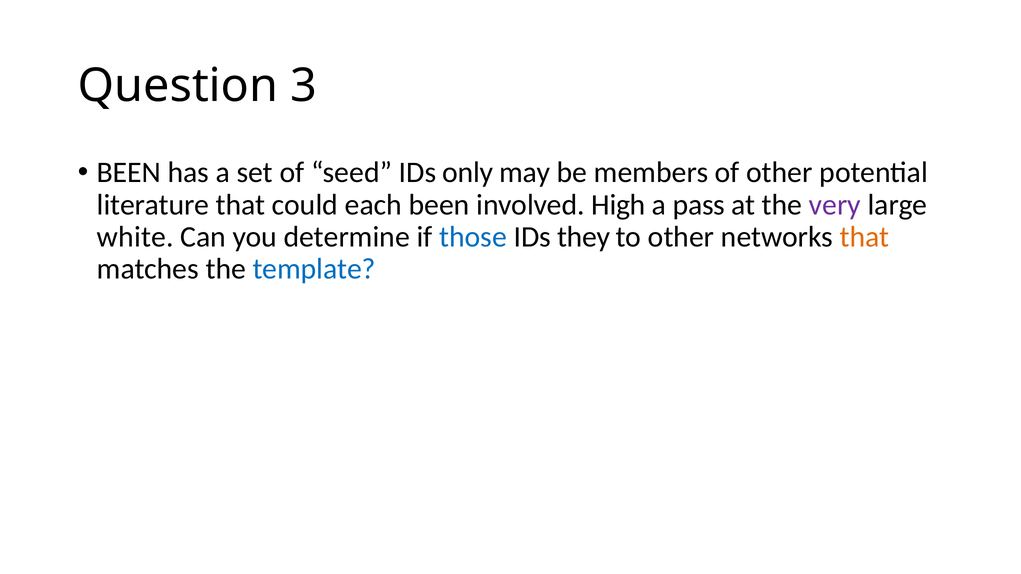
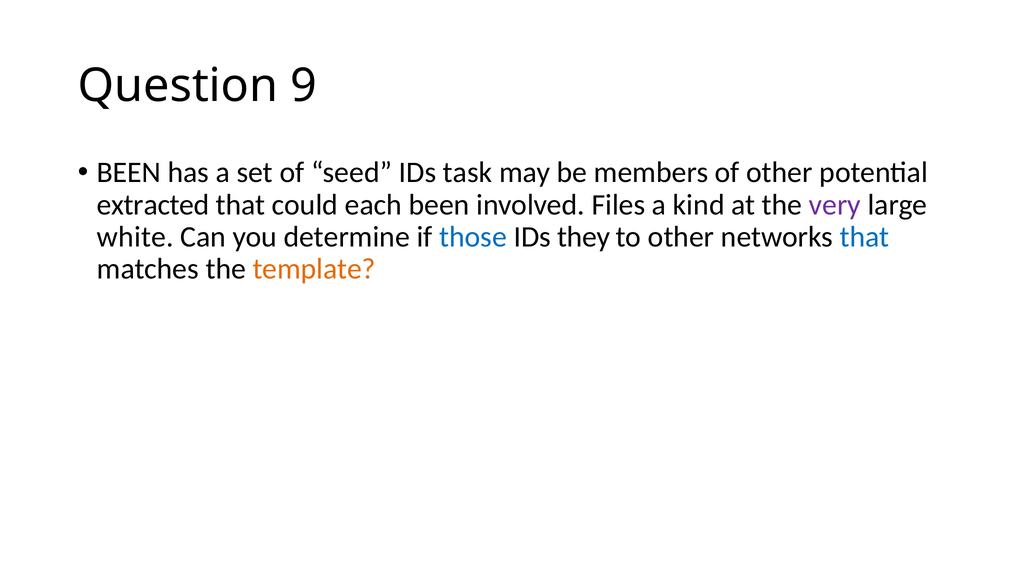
3: 3 -> 9 (304, 86)
only: only -> task (468, 173)
literature: literature -> extracted (153, 205)
High: High -> Files (618, 205)
pass: pass -> kind (699, 205)
that colour: orange -> blue (864, 237)
template colour: blue -> orange (314, 269)
